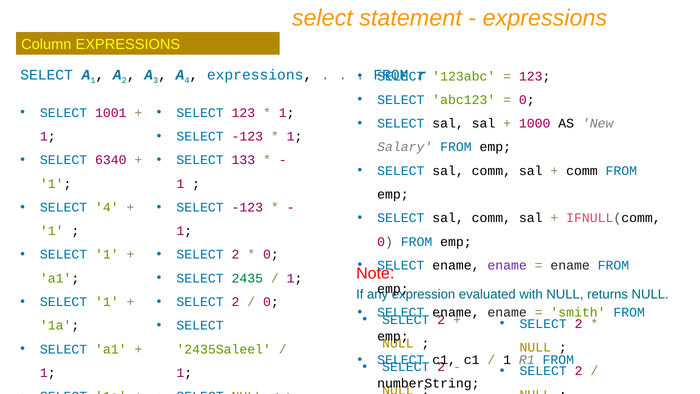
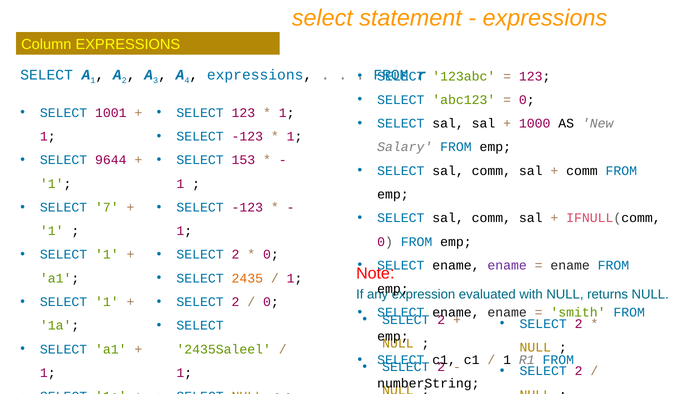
6340: 6340 -> 9644 (111, 160)
133: 133 -> 153 (243, 160)
SELECT 4: 4 -> 7 (107, 207)
2435 colour: green -> orange (247, 278)
